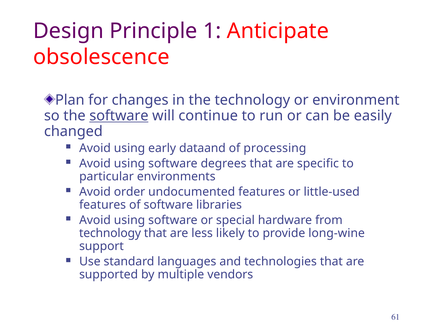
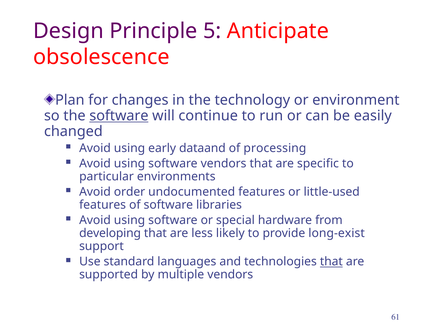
1: 1 -> 5 (212, 31)
software degrees: degrees -> vendors (224, 163)
technology: technology -> developing (110, 233)
long-wine: long-wine -> long-exist (337, 233)
that underline: none -> present (331, 261)
